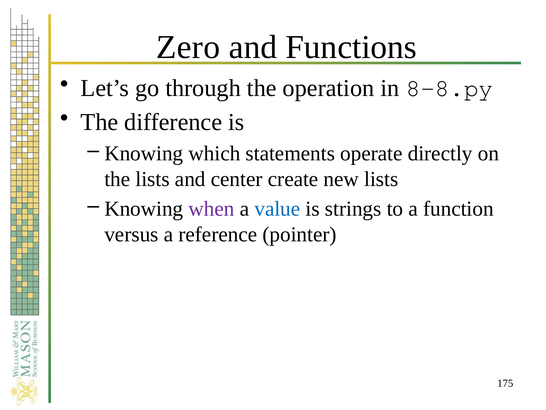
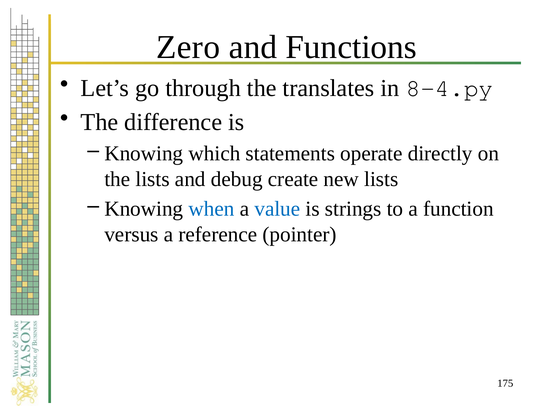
operation: operation -> translates (328, 88)
8-8.py: 8-8.py -> 8-4.py (449, 88)
center: center -> debug (237, 179)
when colour: purple -> blue (212, 209)
